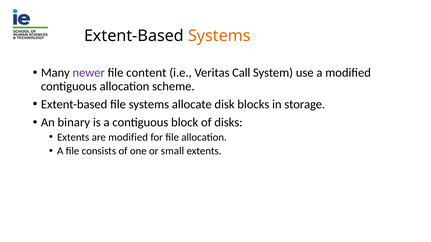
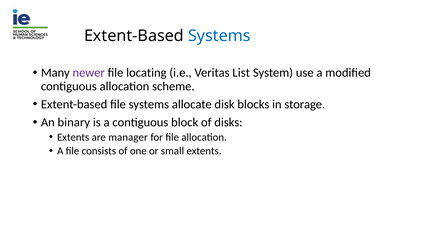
Systems colour: orange -> blue (219, 36)
content: content -> locating (146, 73)
Call: Call -> List (241, 73)
are modified: modified -> manager (128, 137)
